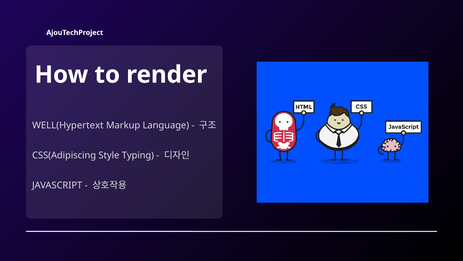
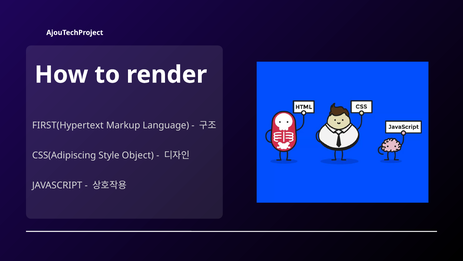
WELL(Hypertext: WELL(Hypertext -> FIRST(Hypertext (68, 125)
Typing: Typing -> Object (138, 155)
